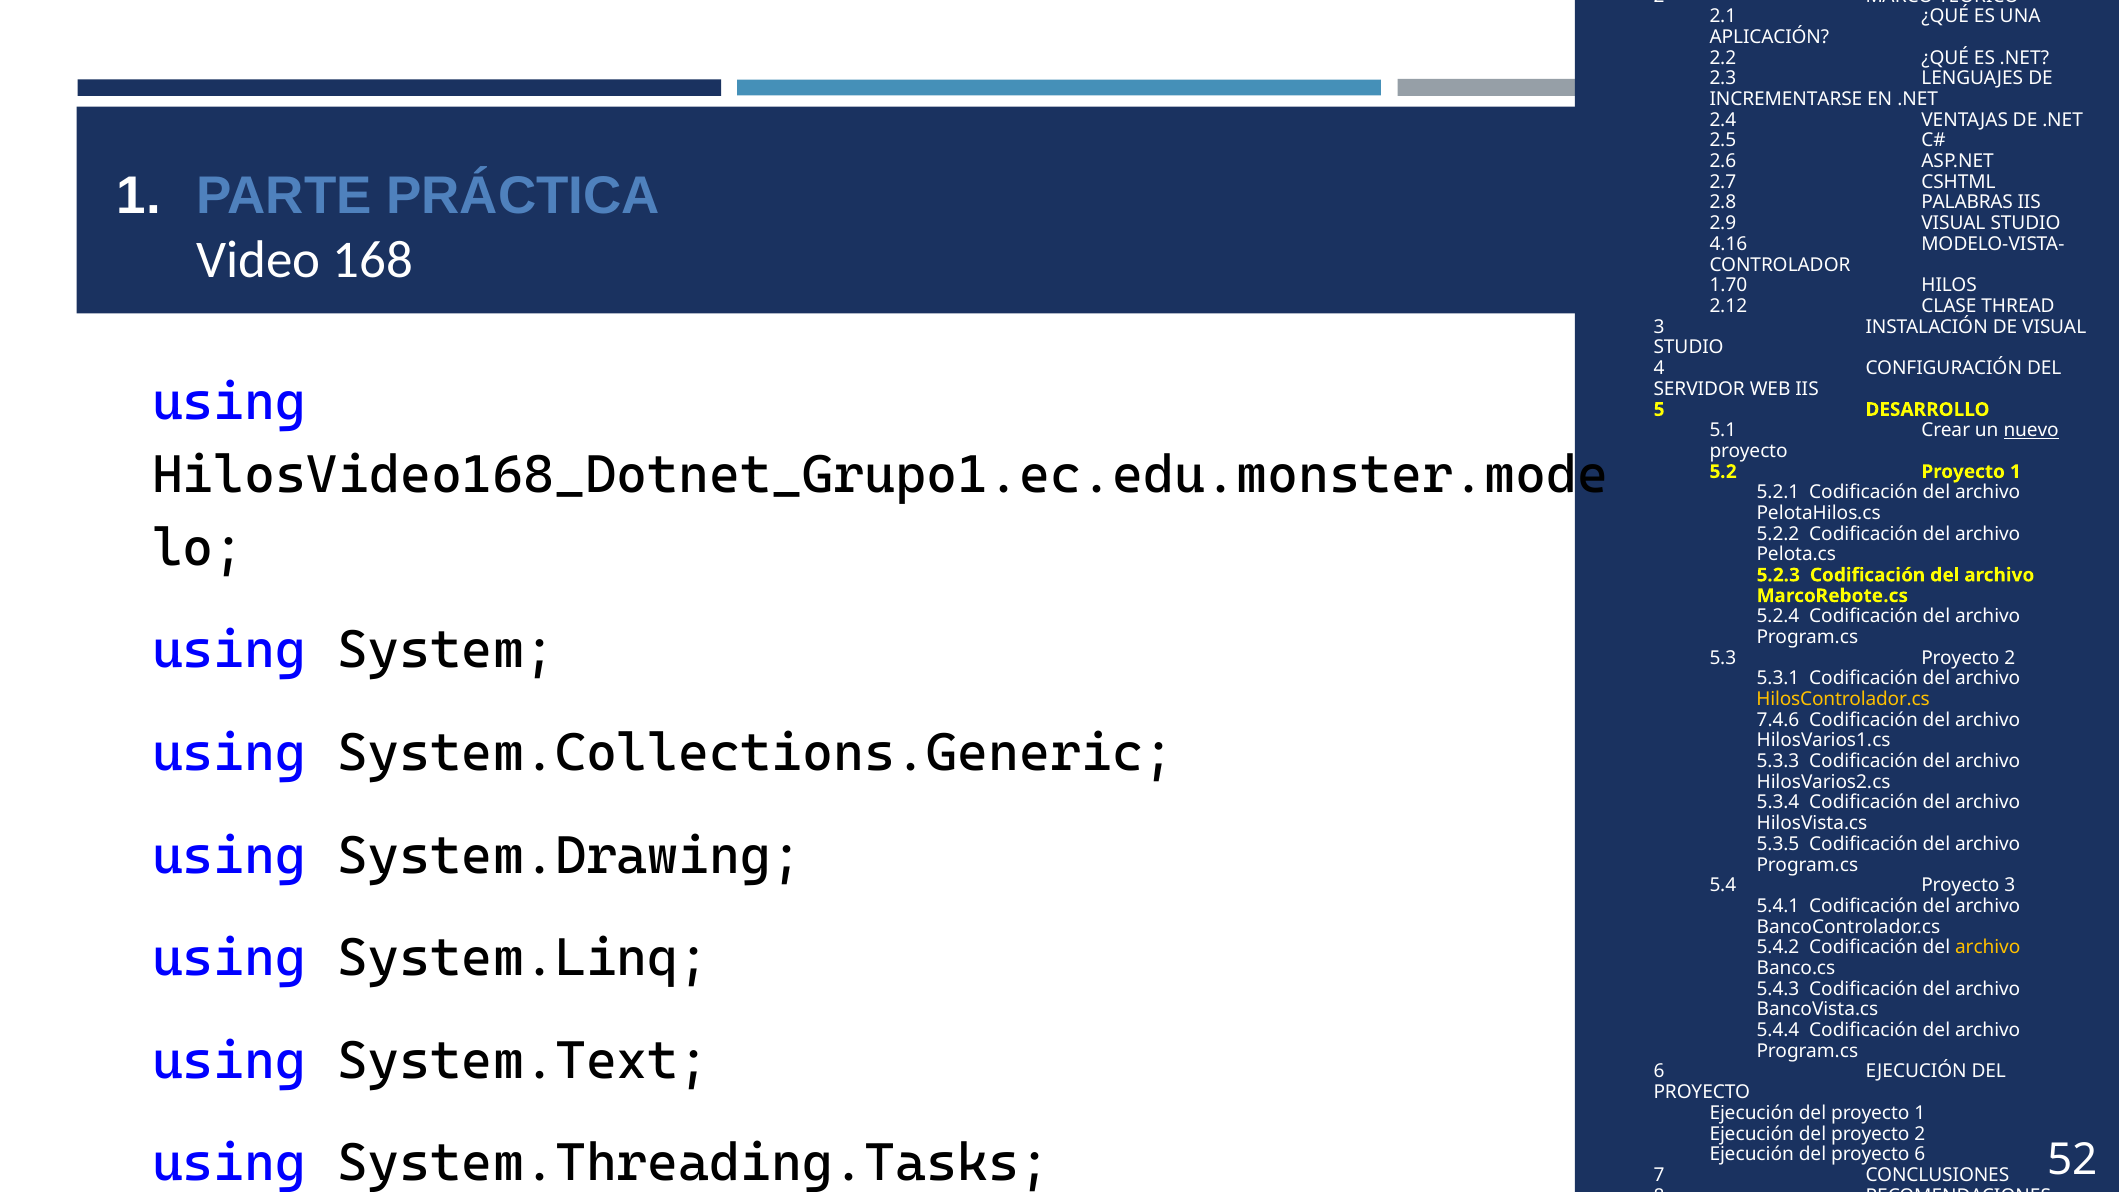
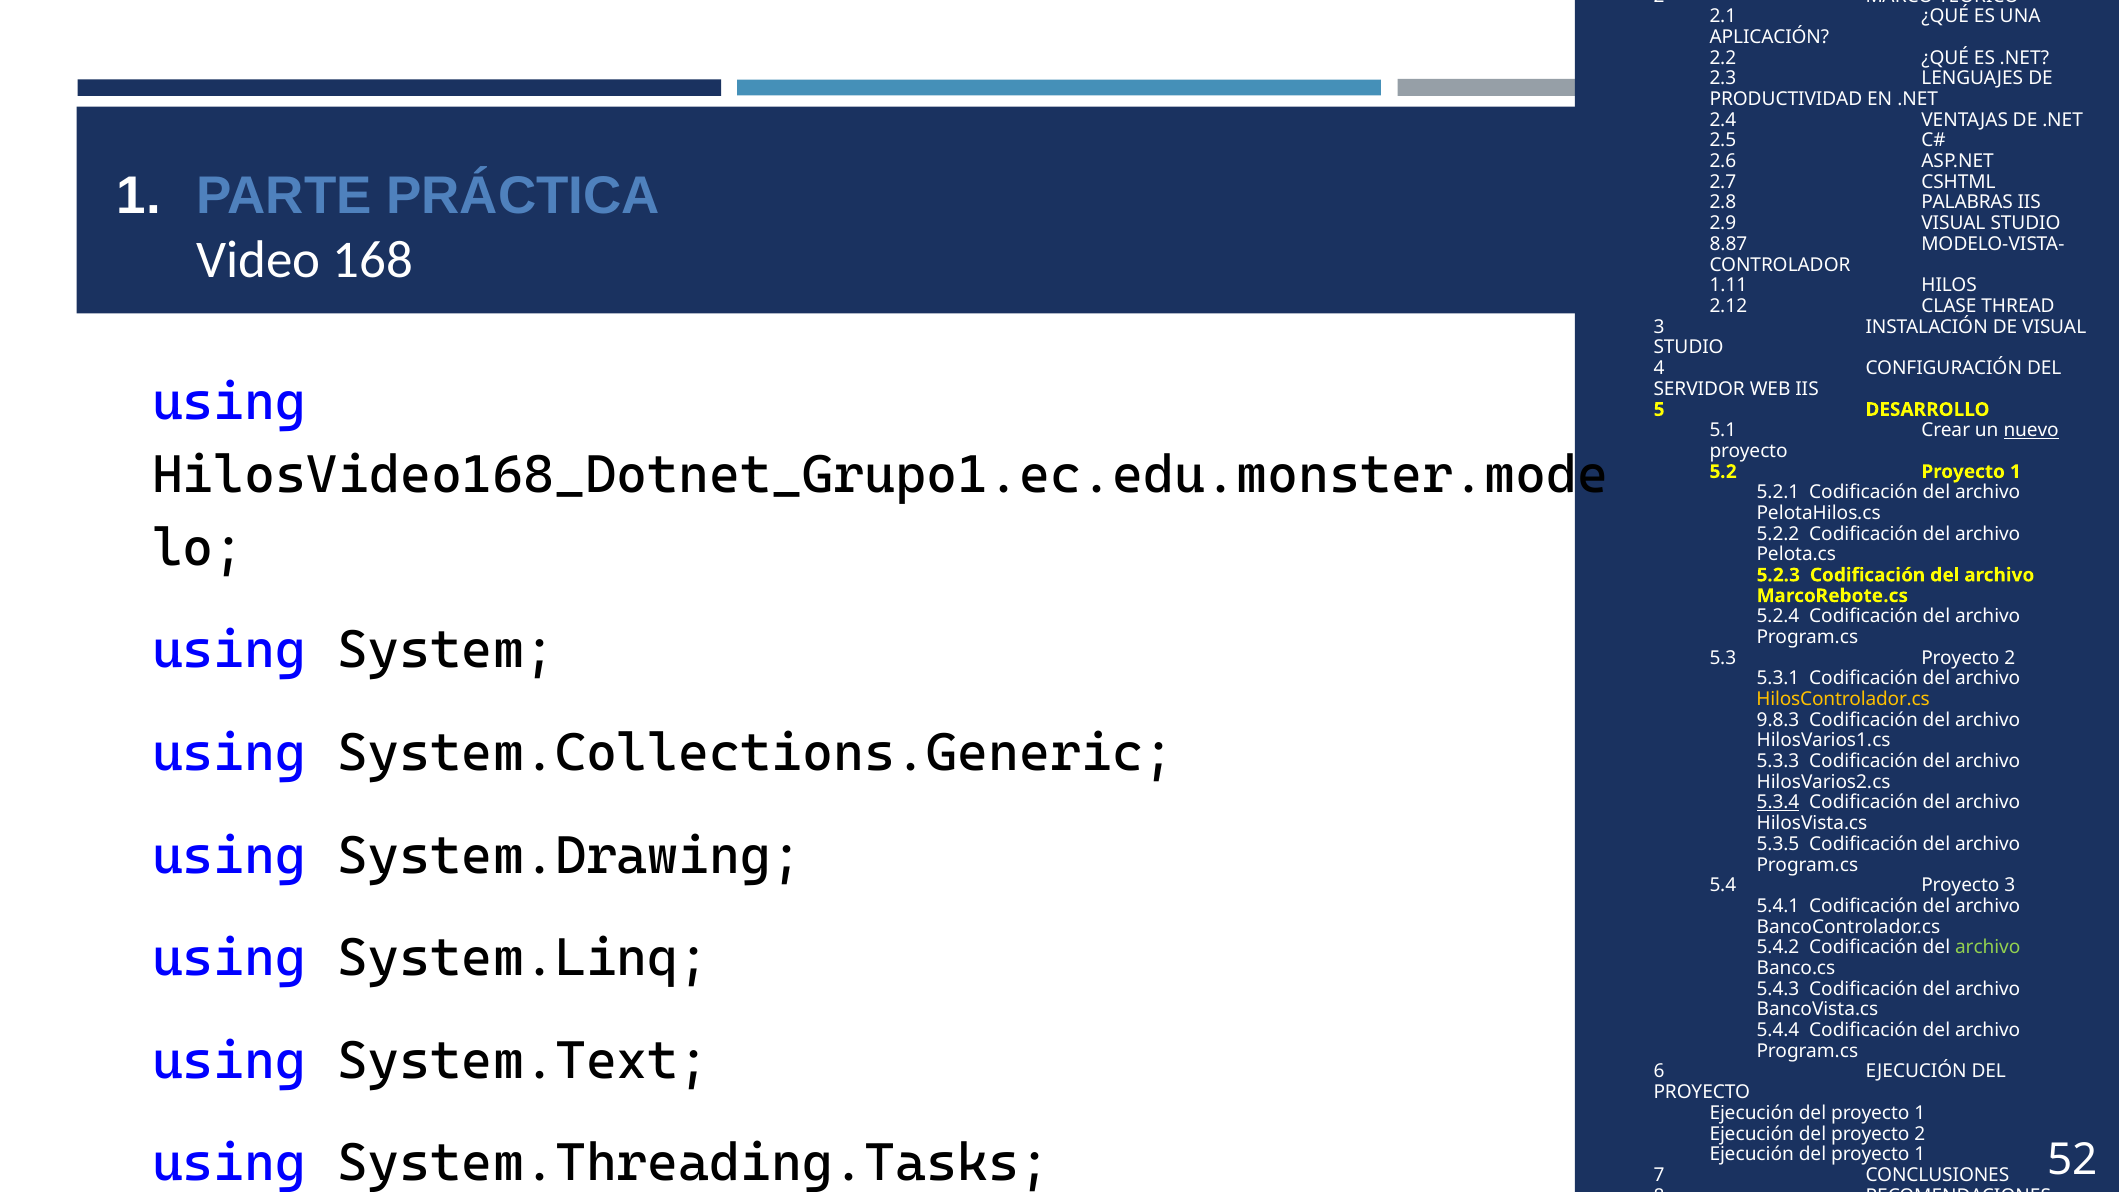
INCREMENTARSE: INCREMENTARSE -> PRODUCTIVIDAD (1786, 99)
4.16: 4.16 -> 8.87 (1728, 244)
1.70: 1.70 -> 1.11 (1728, 285)
7.4.6: 7.4.6 -> 9.8.3 (1778, 720)
5.3.4 underline: none -> present (1778, 803)
archivo colour: yellow -> light green (1988, 947)
6: 6 -> 1 (1920, 1154)
